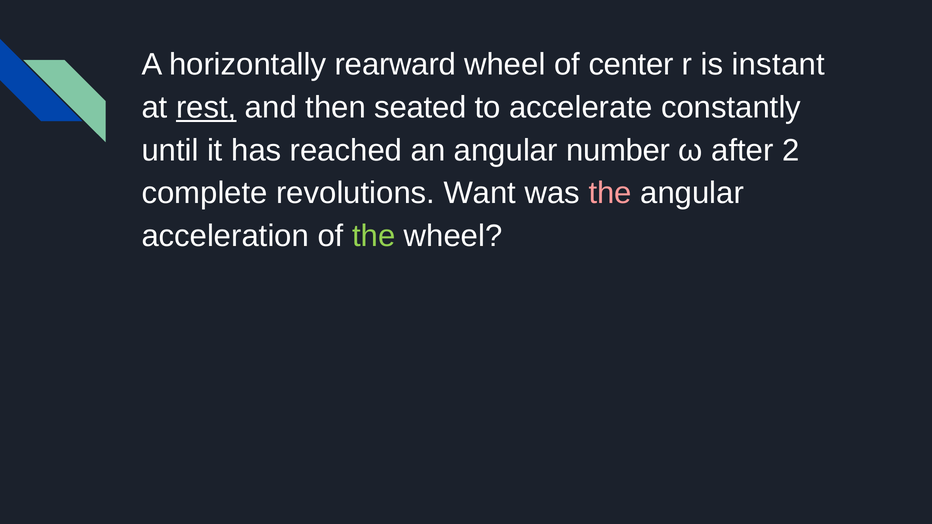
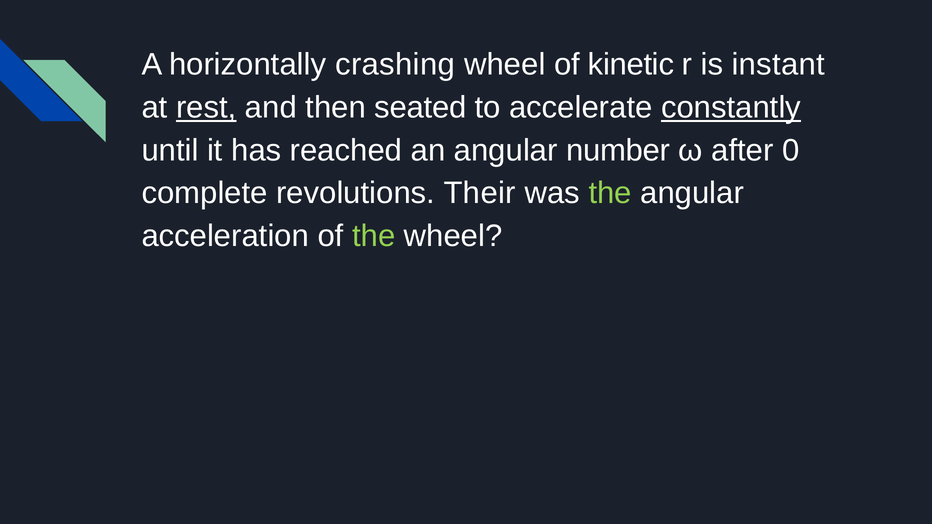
rearward: rearward -> crashing (395, 65)
center: center -> kinetic (631, 65)
constantly underline: none -> present (731, 108)
2: 2 -> 0 (791, 150)
Want: Want -> Their (480, 193)
the colour: pink -> light green (610, 193)
